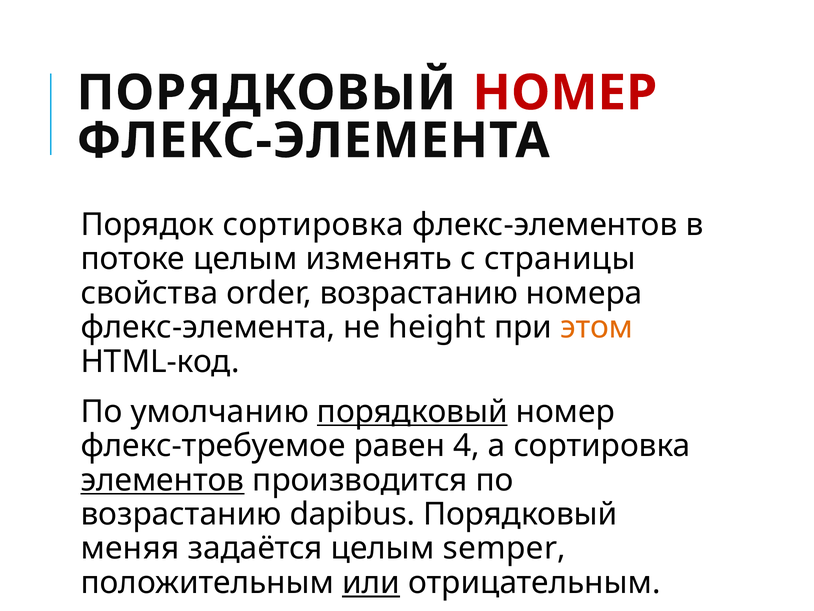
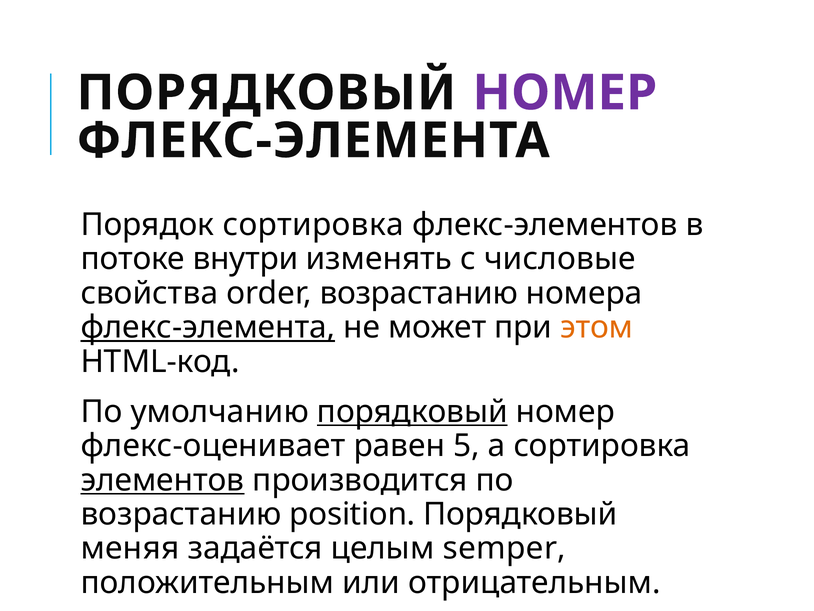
НОМЕР colour: red -> purple (565, 93)
потоке целым: целым -> внутри (246, 259)
страницы: страницы -> числовые (560, 259)
флекс-элемента underline: none -> present (208, 327)
height: height -> может (437, 327)
флекс-требуемое: флекс-требуемое -> флекс-оценивает (213, 445)
4: 4 -> 5 (466, 445)
dapibus: dapibus -> position (352, 514)
или underline: present -> none (371, 582)
